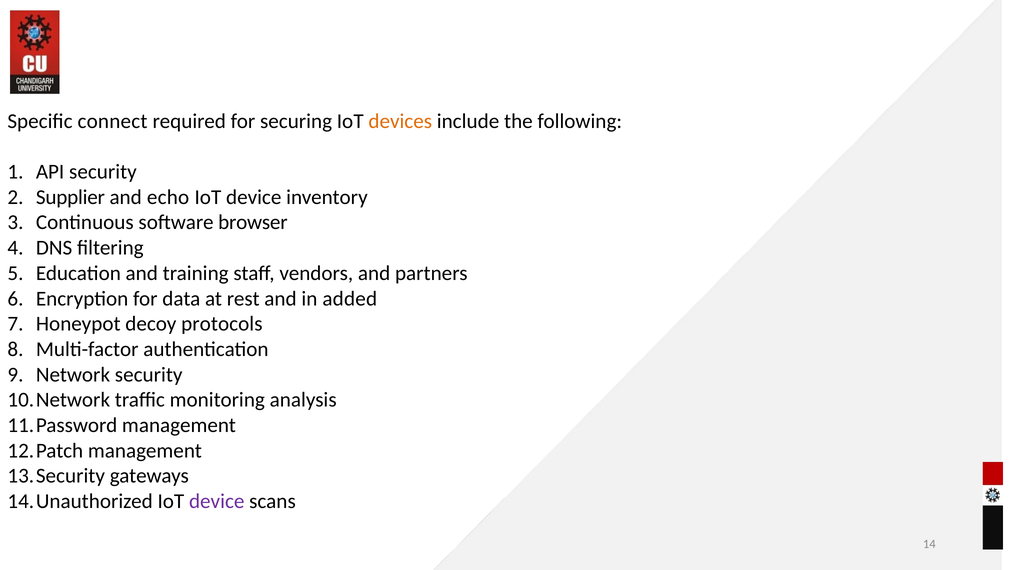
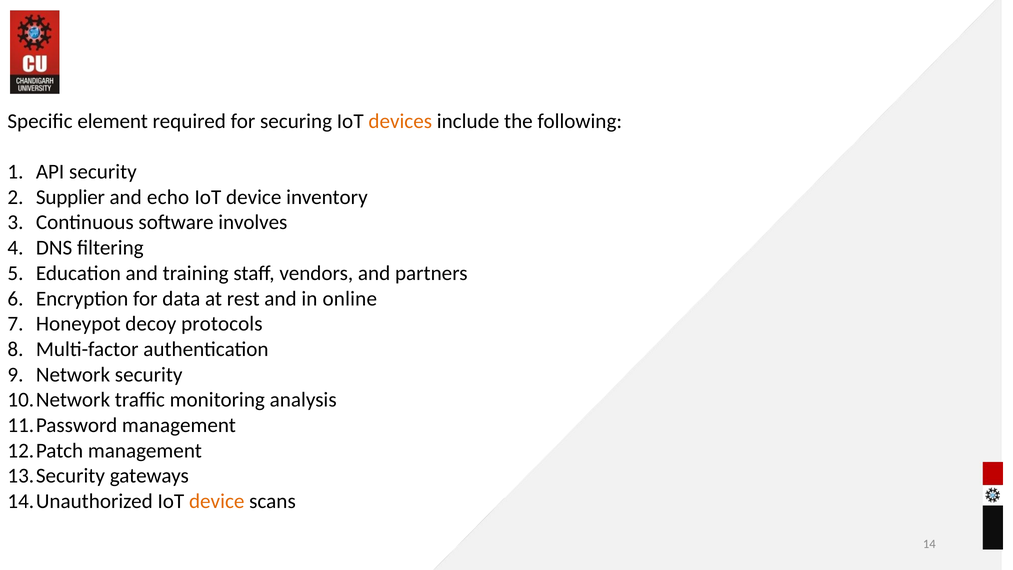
connect: connect -> element (113, 121)
browser: browser -> involves (253, 222)
added: added -> online (350, 298)
device colour: purple -> orange (217, 501)
